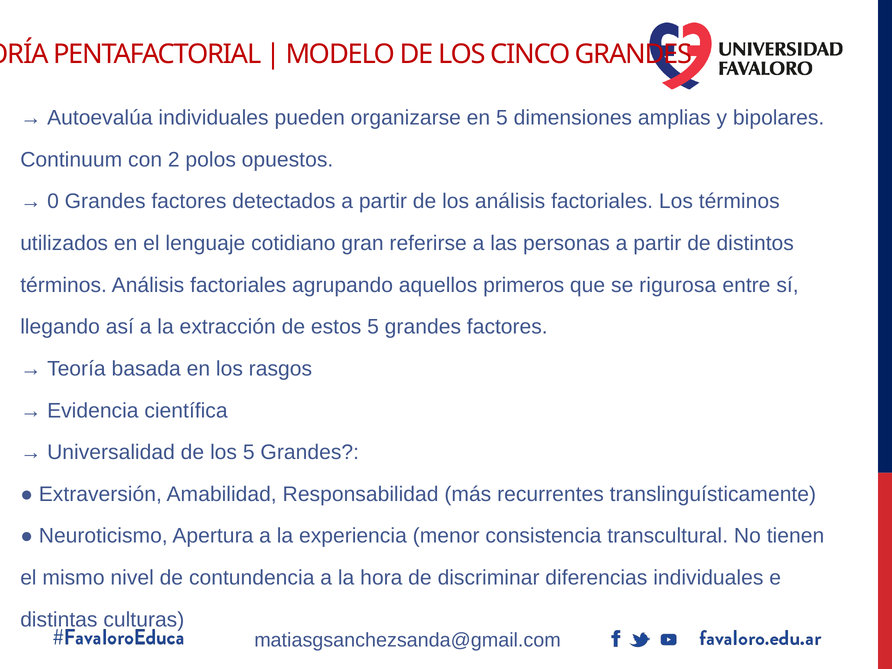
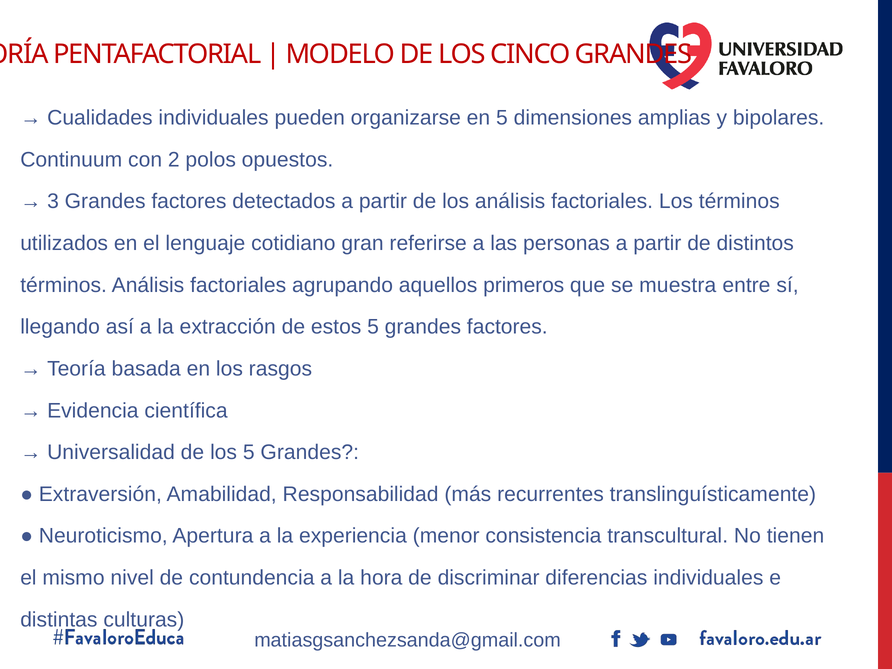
Autoevalúa: Autoevalúa -> Cualidades (100, 118)
0: 0 -> 3 (53, 201)
rigurosa: rigurosa -> muestra (678, 285)
